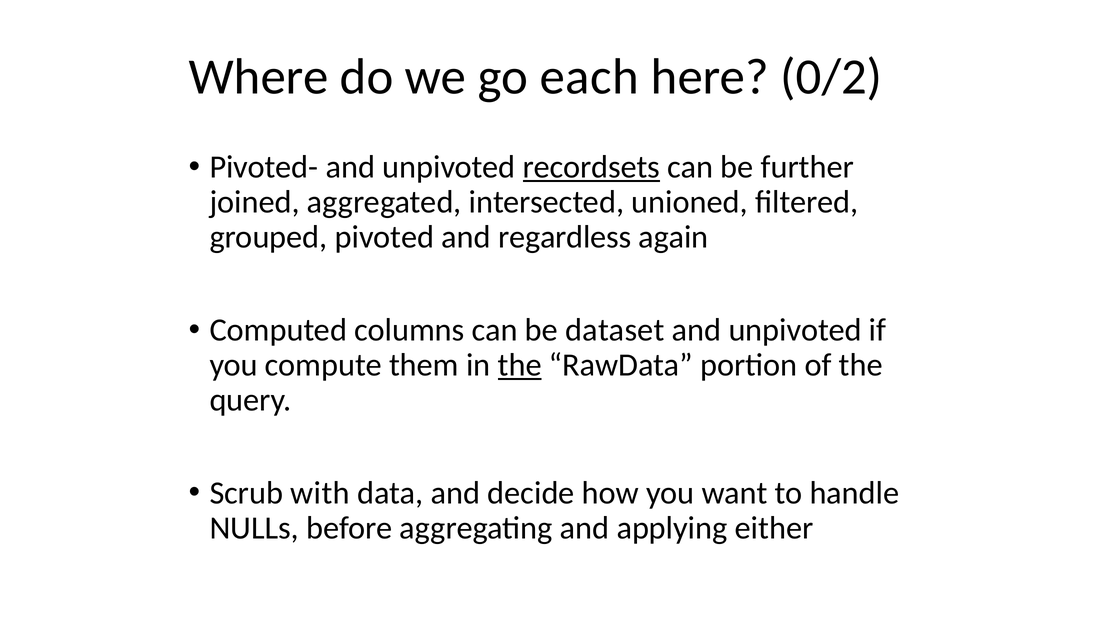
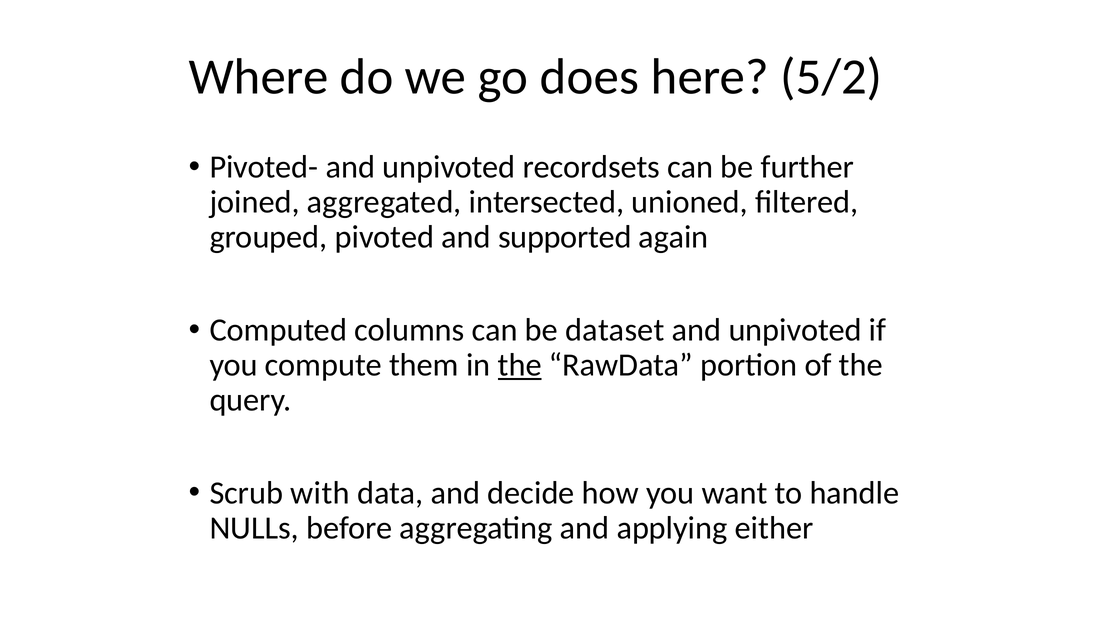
each: each -> does (589, 77)
0/2: 0/2 -> 5/2 (831, 77)
recordsets underline: present -> none (591, 167)
regardless: regardless -> supported (565, 237)
